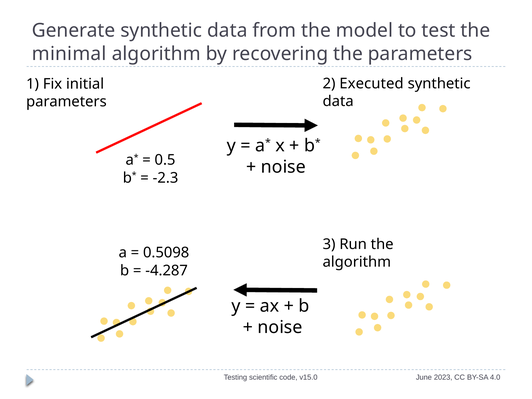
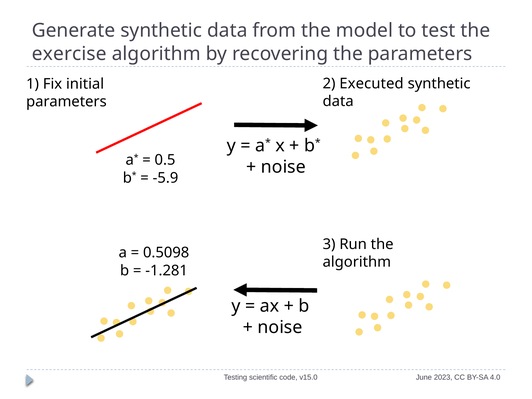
minimal: minimal -> exercise (69, 54)
-2.3: -2.3 -> -5.9 (165, 178)
-4.287: -4.287 -> -1.281 (167, 270)
